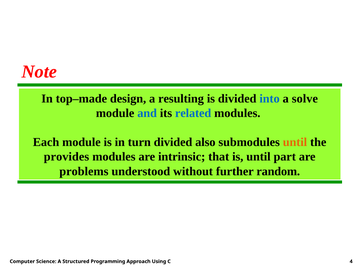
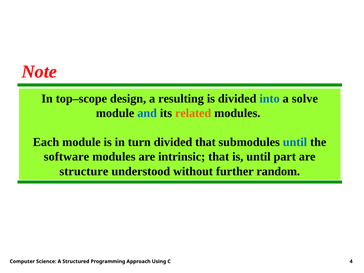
top–made: top–made -> top–scope (81, 99)
related colour: blue -> orange (193, 113)
divided also: also -> that (205, 142)
until colour: orange -> blue (295, 142)
provides: provides -> software (66, 157)
problems: problems -> structure (84, 171)
